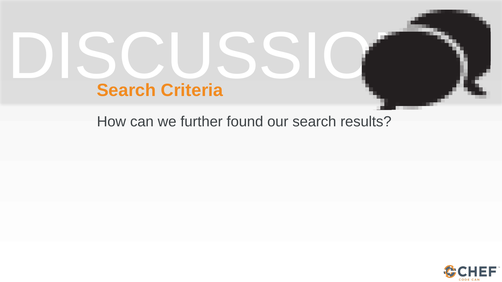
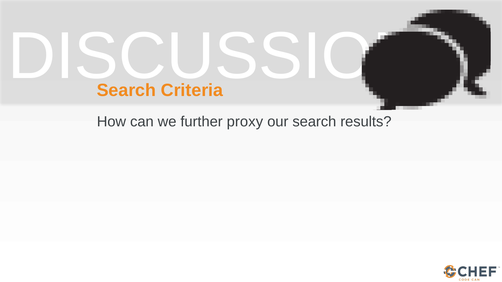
found: found -> proxy (245, 122)
